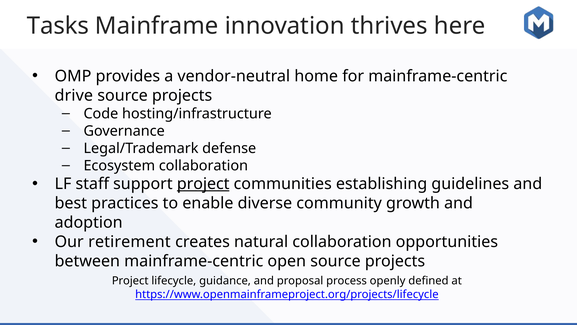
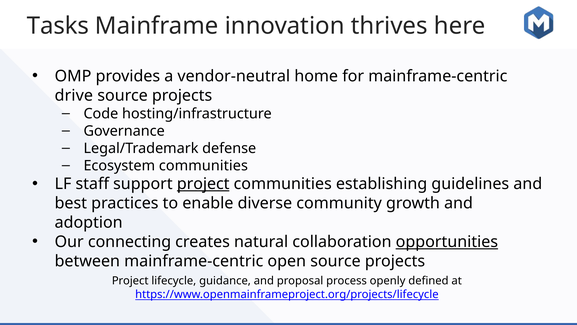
Ecosystem collaboration: collaboration -> communities (203, 165)
retirement: retirement -> connecting (130, 242)
opportunities underline: none -> present (447, 242)
